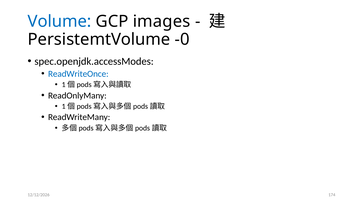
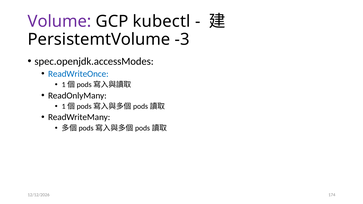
Volume colour: blue -> purple (60, 22)
images: images -> kubectl (162, 22)
-0: -0 -> -3 (182, 39)
